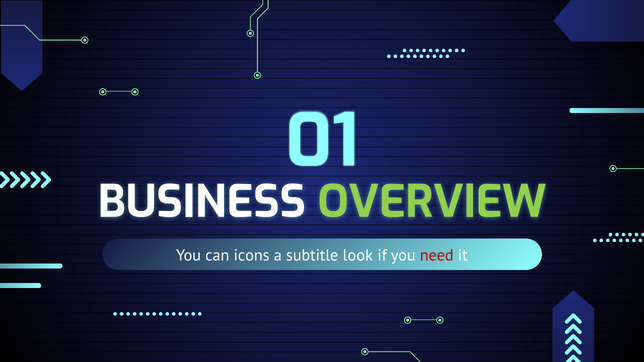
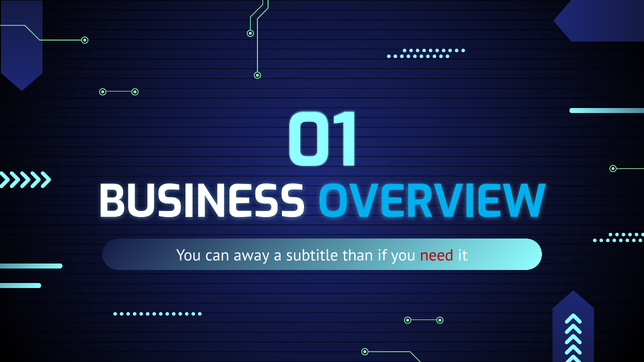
OVERVIEW colour: light green -> light blue (432, 202)
icons: icons -> away (252, 256)
look: look -> than (358, 256)
